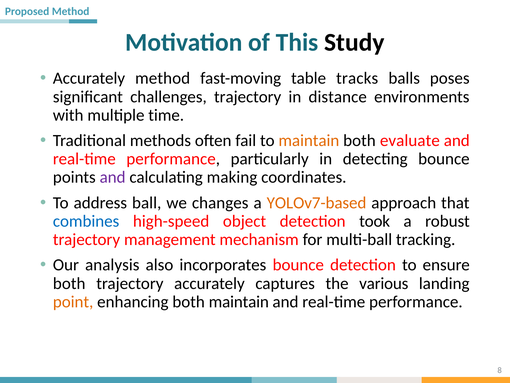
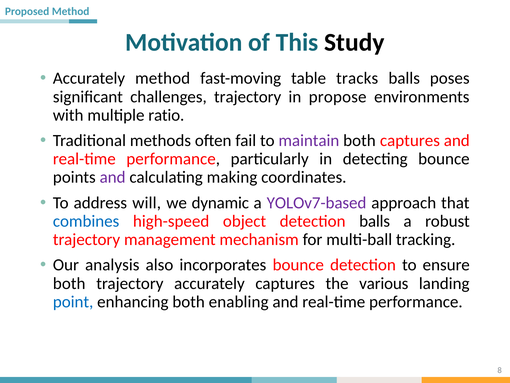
distance: distance -> propose (338, 97)
time: time -> ratio (166, 115)
maintain colour: orange -> purple (309, 140)
both evaluate: evaluate -> captures (410, 140)
ball: ball -> will (147, 203)
changes: changes -> dynamic (220, 203)
YOLOv7-based colour: orange -> purple (317, 203)
detection took: took -> balls (375, 221)
point colour: orange -> blue (73, 301)
both maintain: maintain -> enabling (239, 301)
